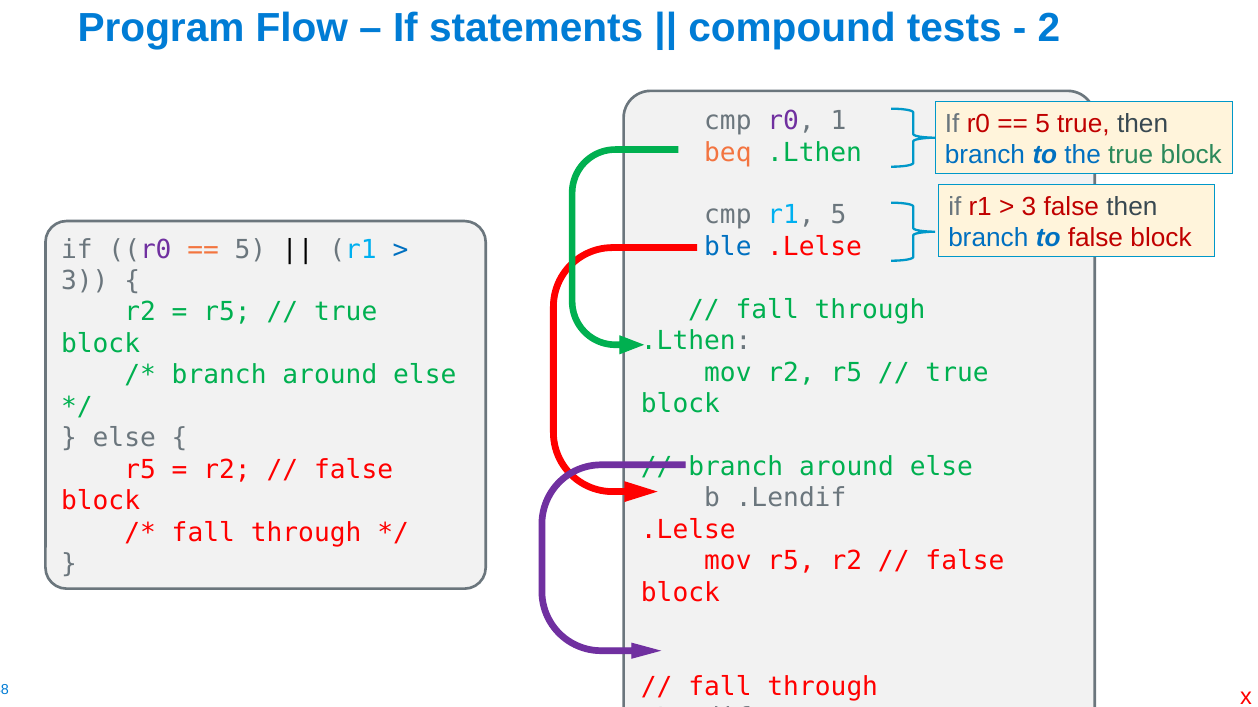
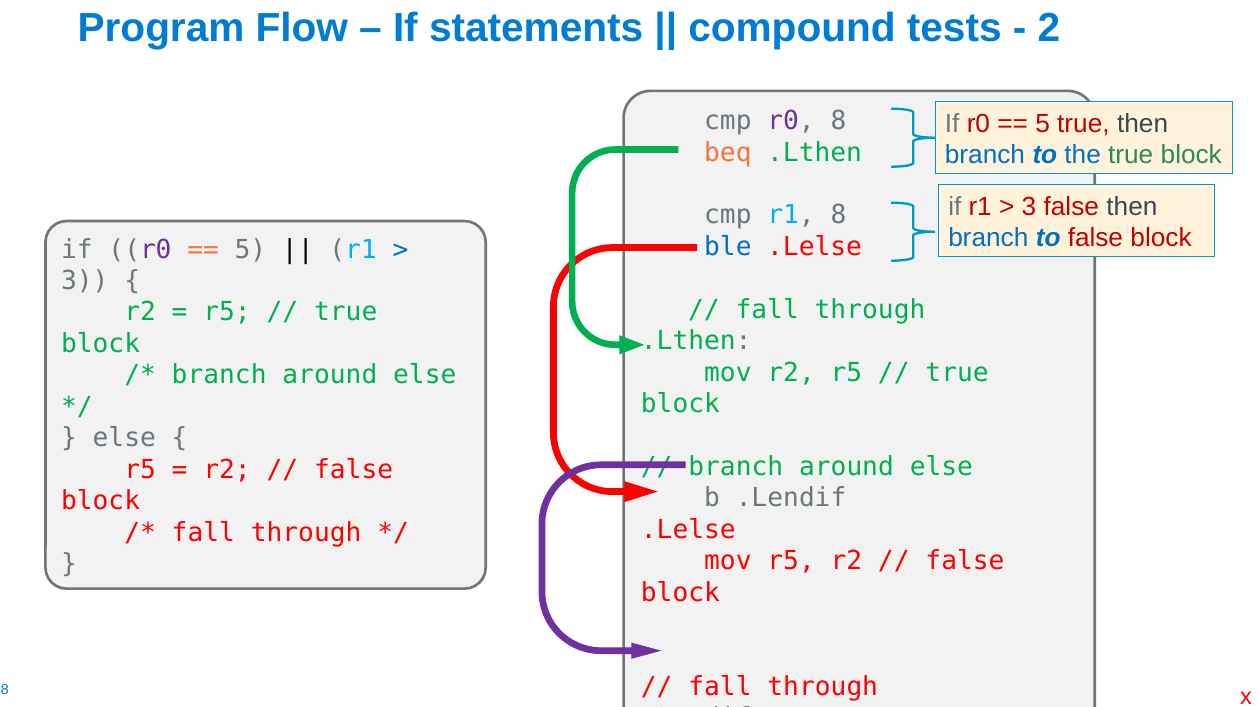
r0 1: 1 -> 8 (838, 121)
r1 5: 5 -> 8 (838, 215)
